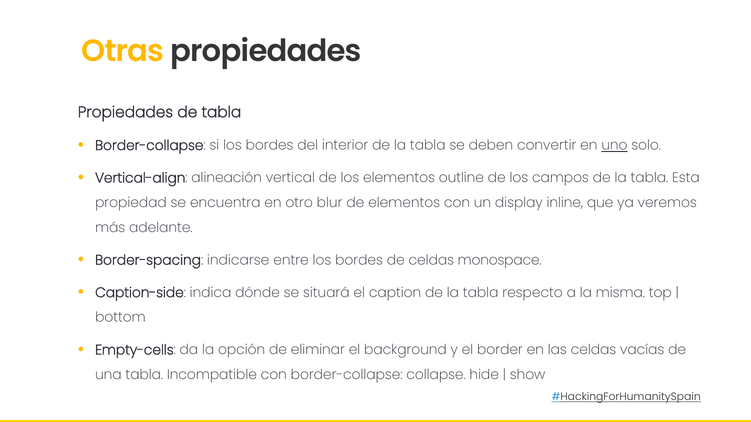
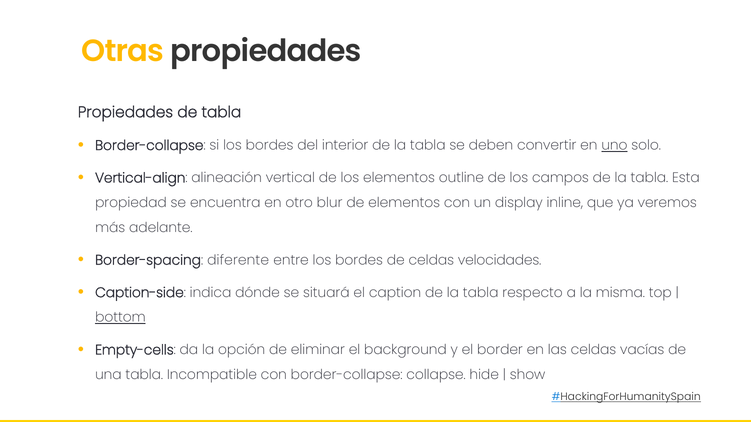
indicarse: indicarse -> diferente (238, 260)
monospace: monospace -> velocidades (500, 260)
bottom underline: none -> present (120, 318)
